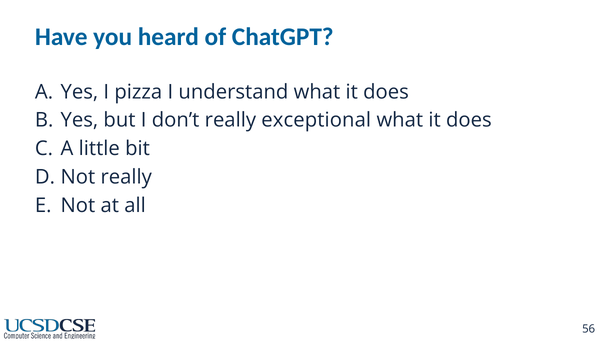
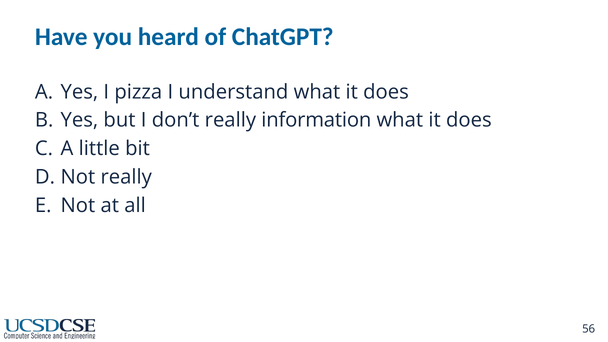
exceptional: exceptional -> information (316, 120)
